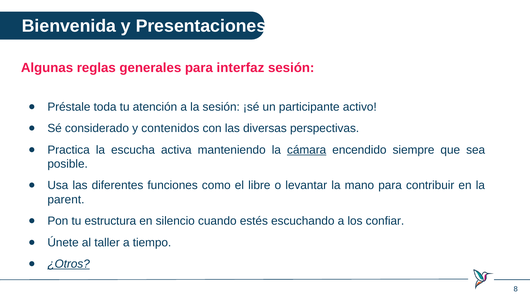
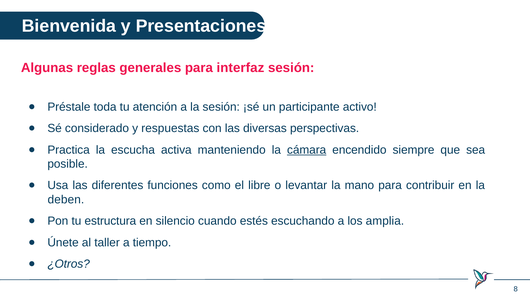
contenidos: contenidos -> respuestas (170, 128)
parent: parent -> deben (66, 200)
confiar: confiar -> amplia (385, 221)
¿Otros underline: present -> none (69, 264)
